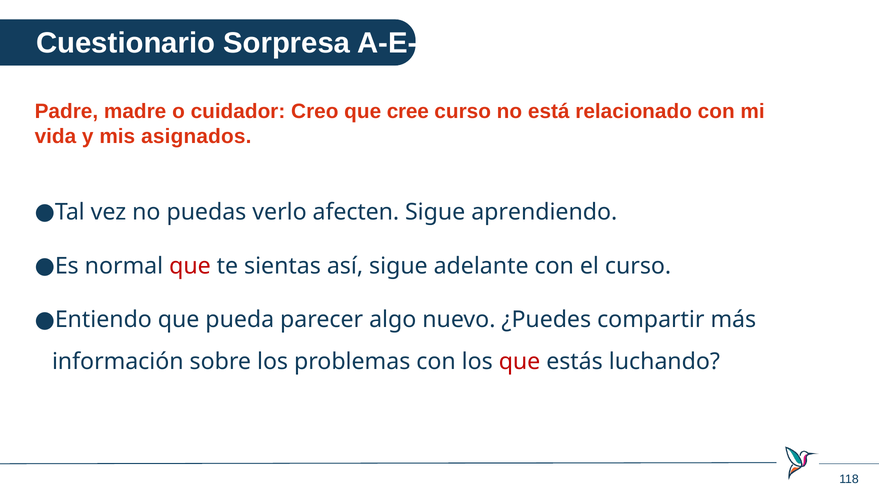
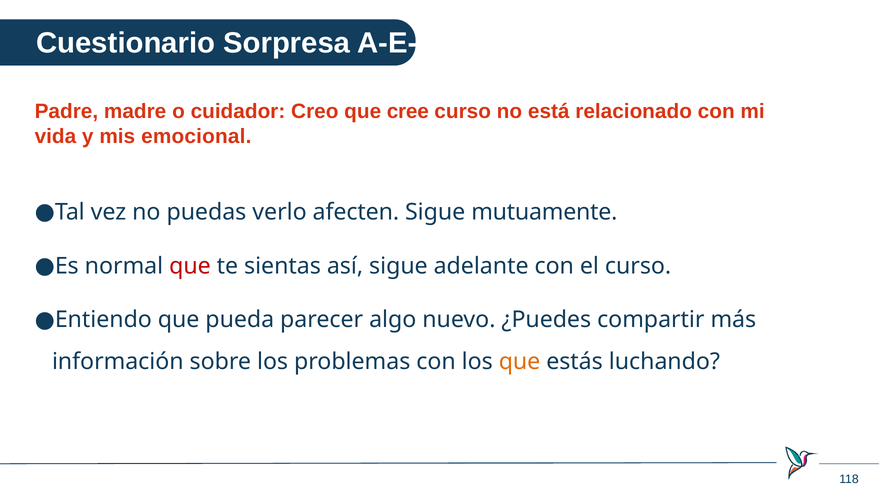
asignados: asignados -> emocional (196, 137)
aprendiendo: aprendiendo -> mutuamente (544, 212)
que colour: red -> orange (520, 362)
